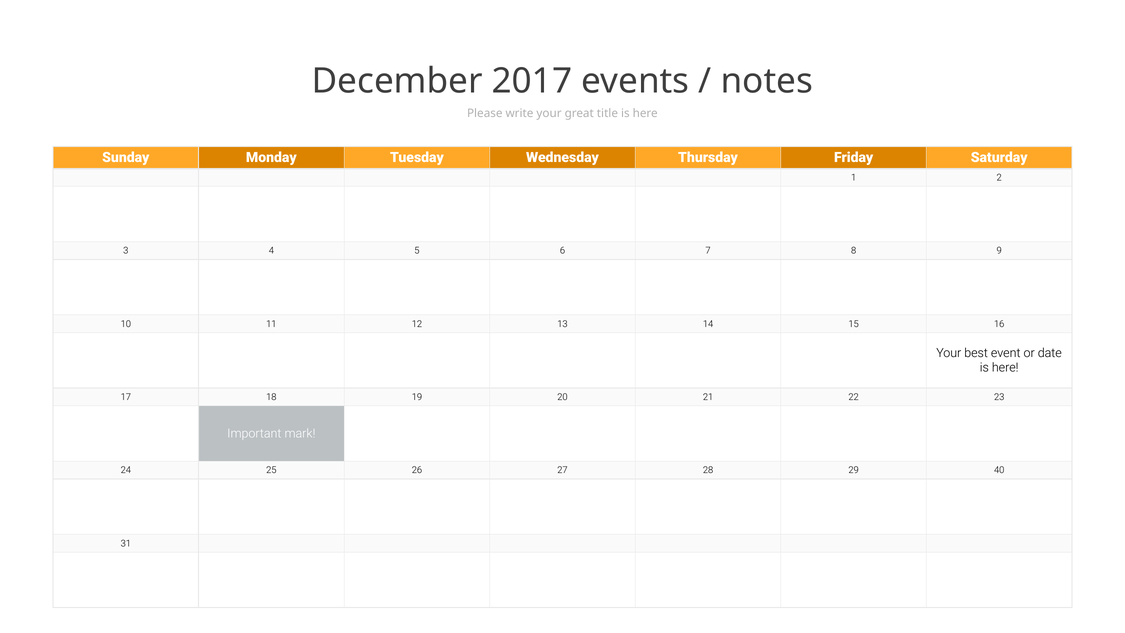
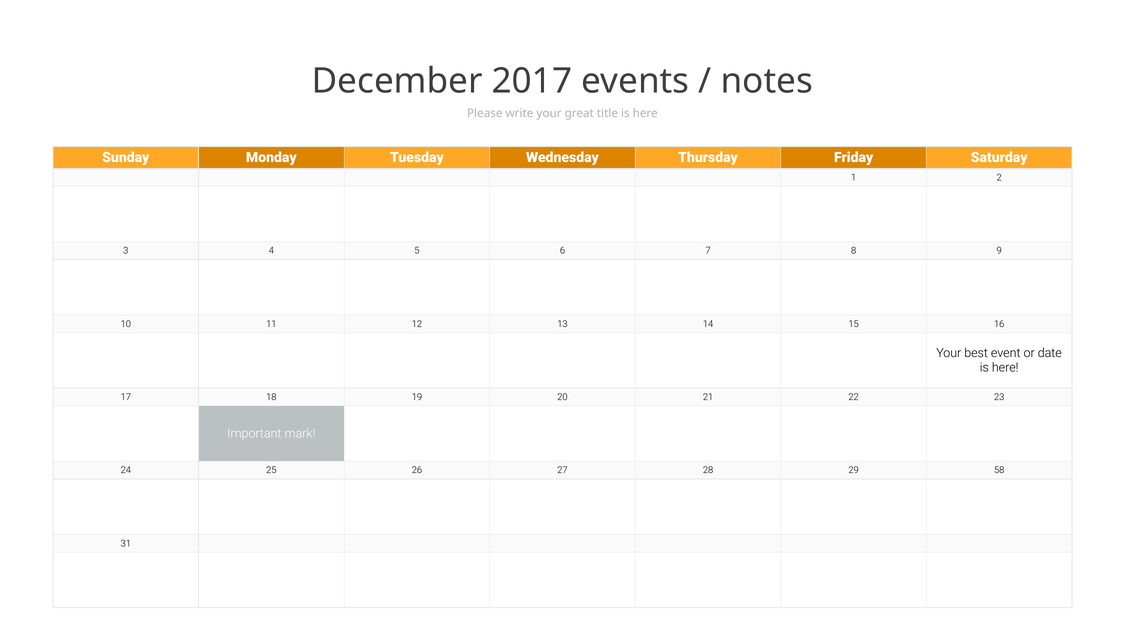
40: 40 -> 58 (999, 470)
